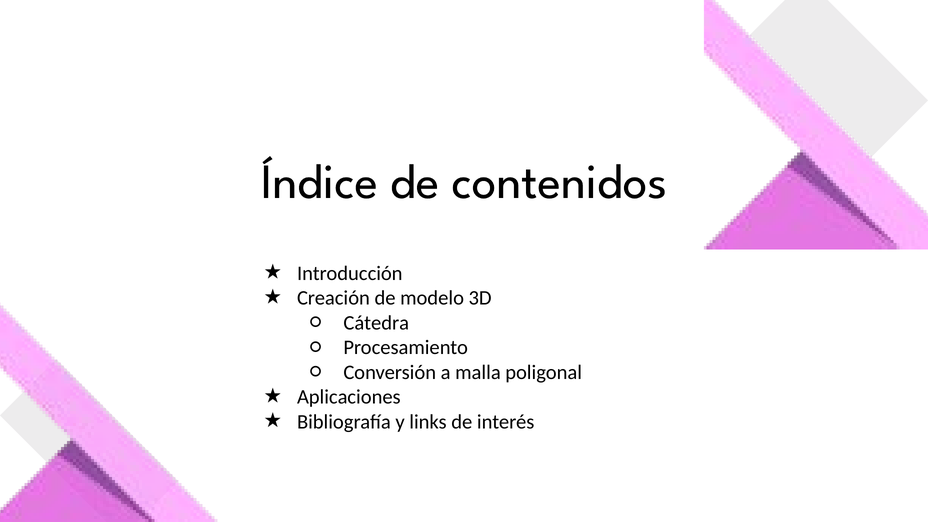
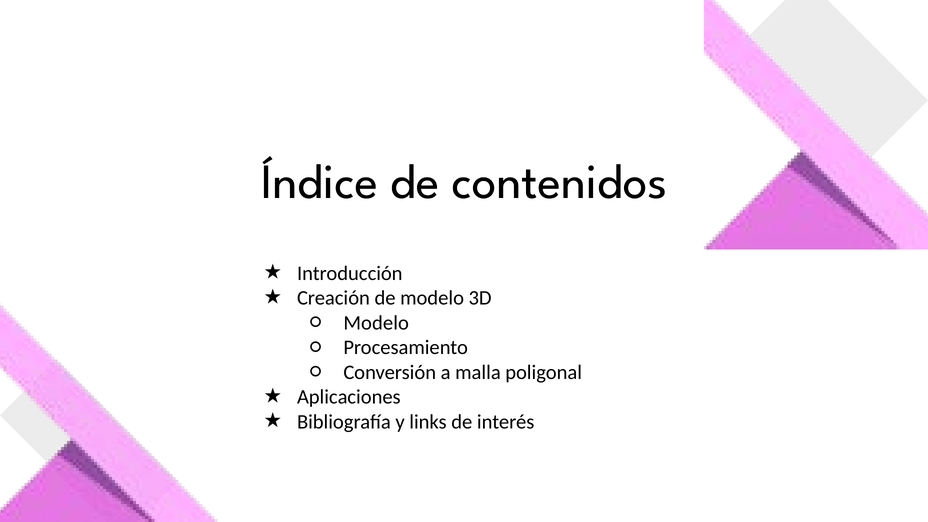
Cátedra: Cátedra -> Modelo (376, 323)
